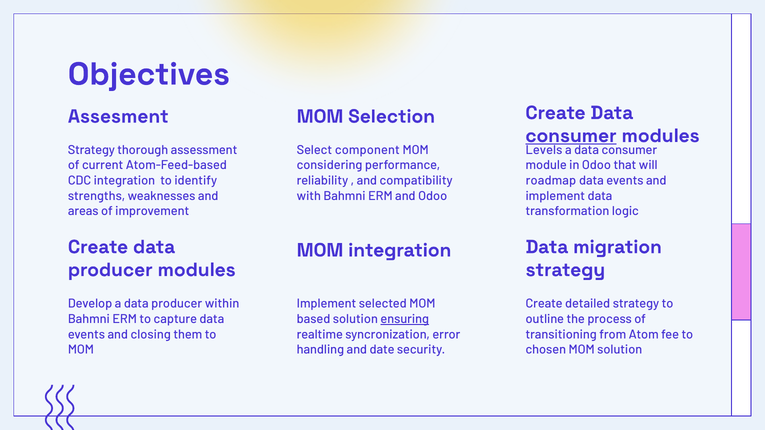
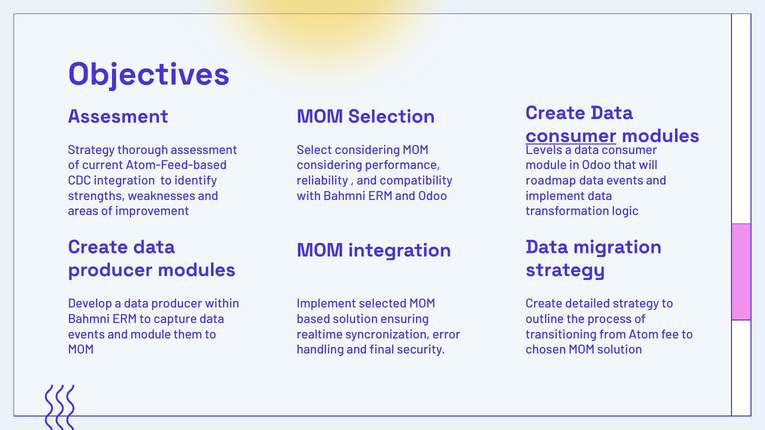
Select component: component -> considering (367, 150)
ensuring underline: present -> none (405, 319)
and closing: closing -> module (151, 335)
date: date -> final (382, 350)
